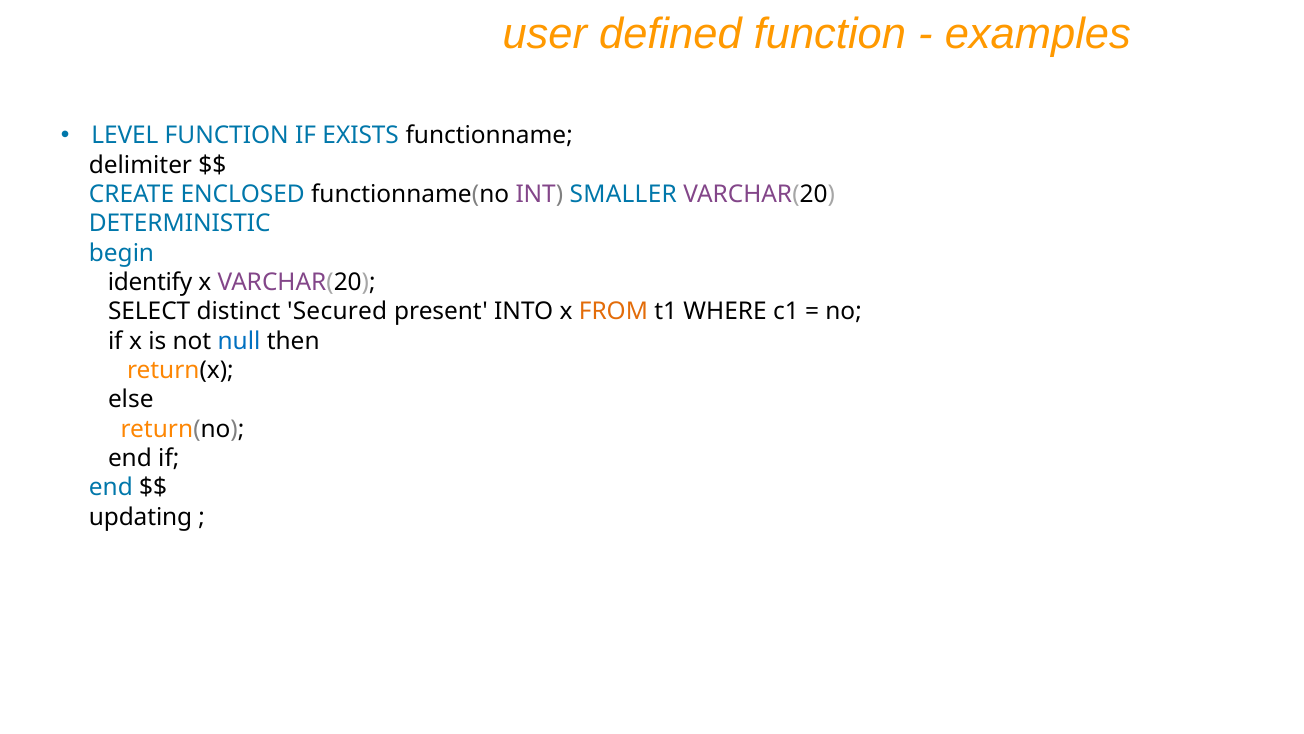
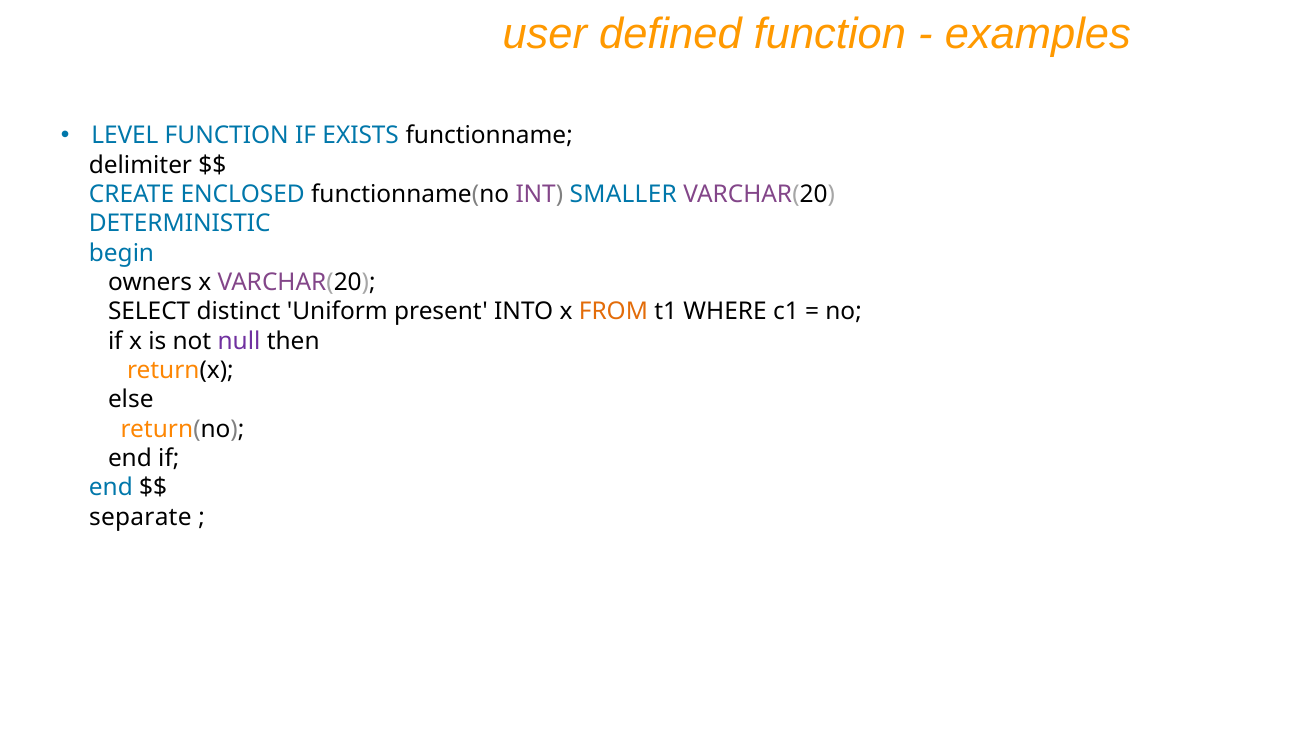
identify: identify -> owners (150, 282)
Secured: Secured -> Uniform (337, 312)
null colour: blue -> purple (239, 341)
updating: updating -> separate (140, 517)
